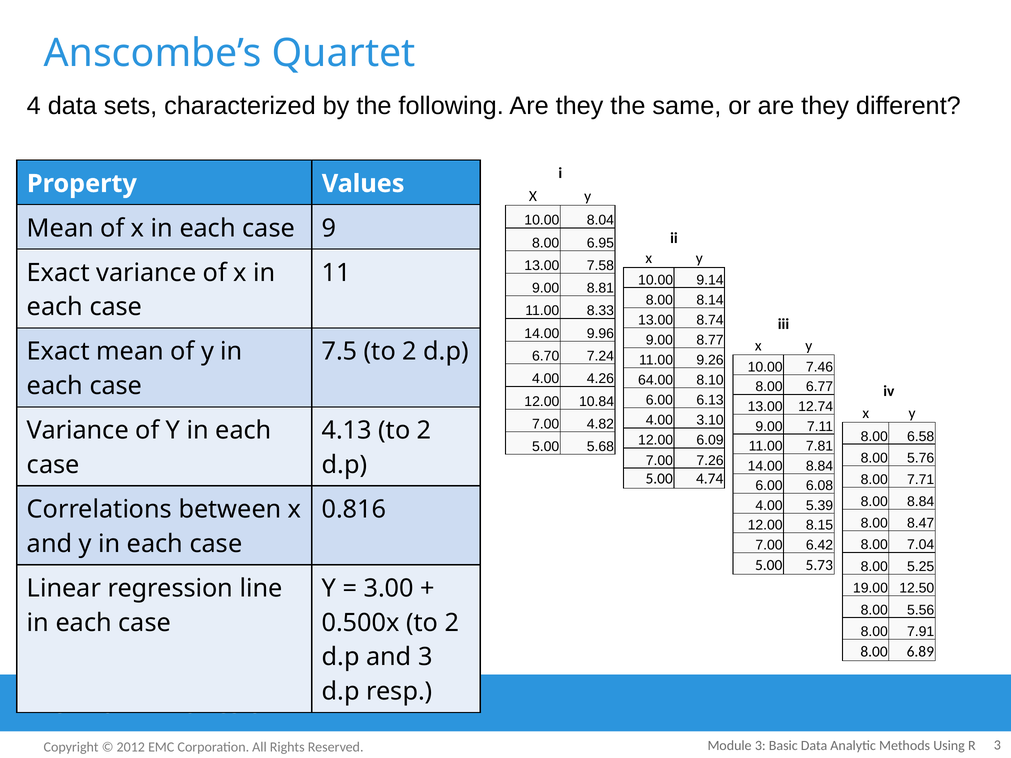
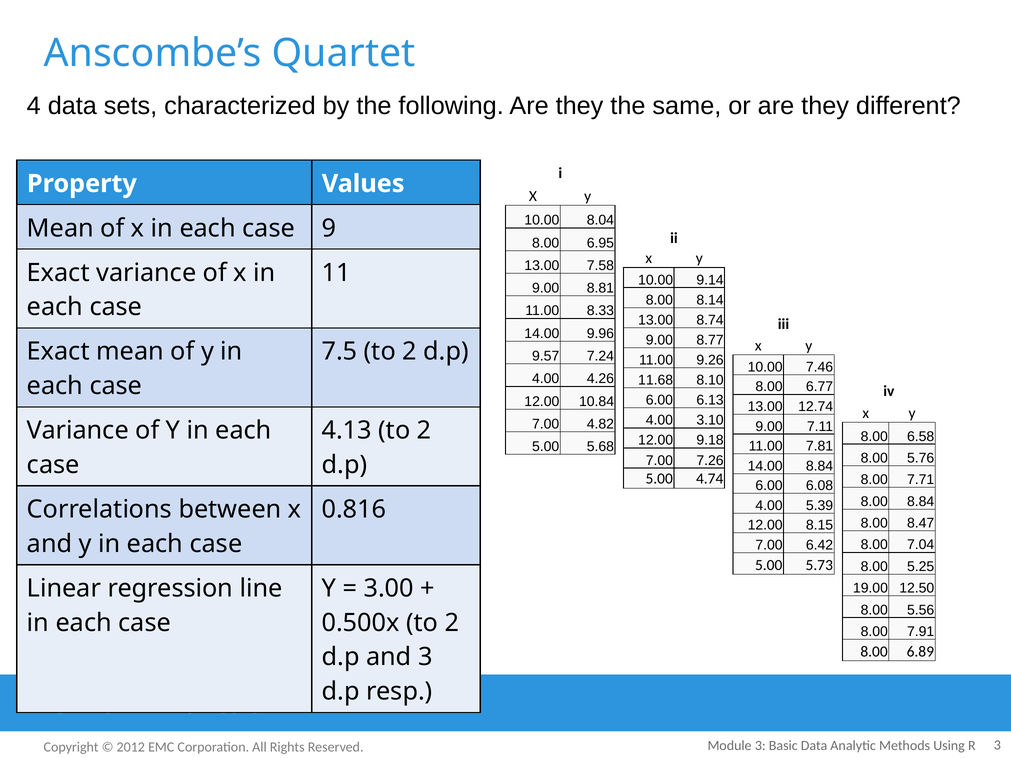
6.70: 6.70 -> 9.57 (546, 356)
64.00: 64.00 -> 11.68 (656, 380)
6.09: 6.09 -> 9.18 (710, 440)
